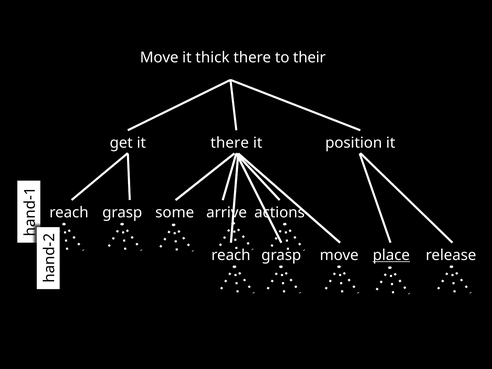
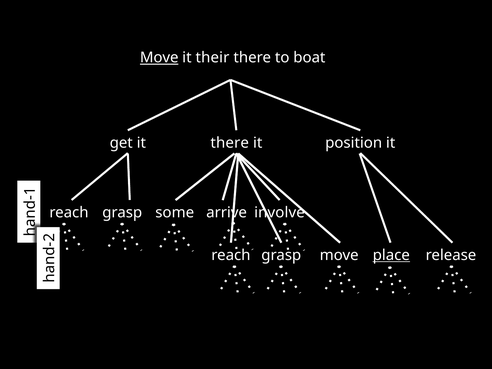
Move underline: none -> present (159, 58)
thick: thick -> their (212, 58)
their: their -> boat (309, 58)
actions: actions -> involve (279, 212)
